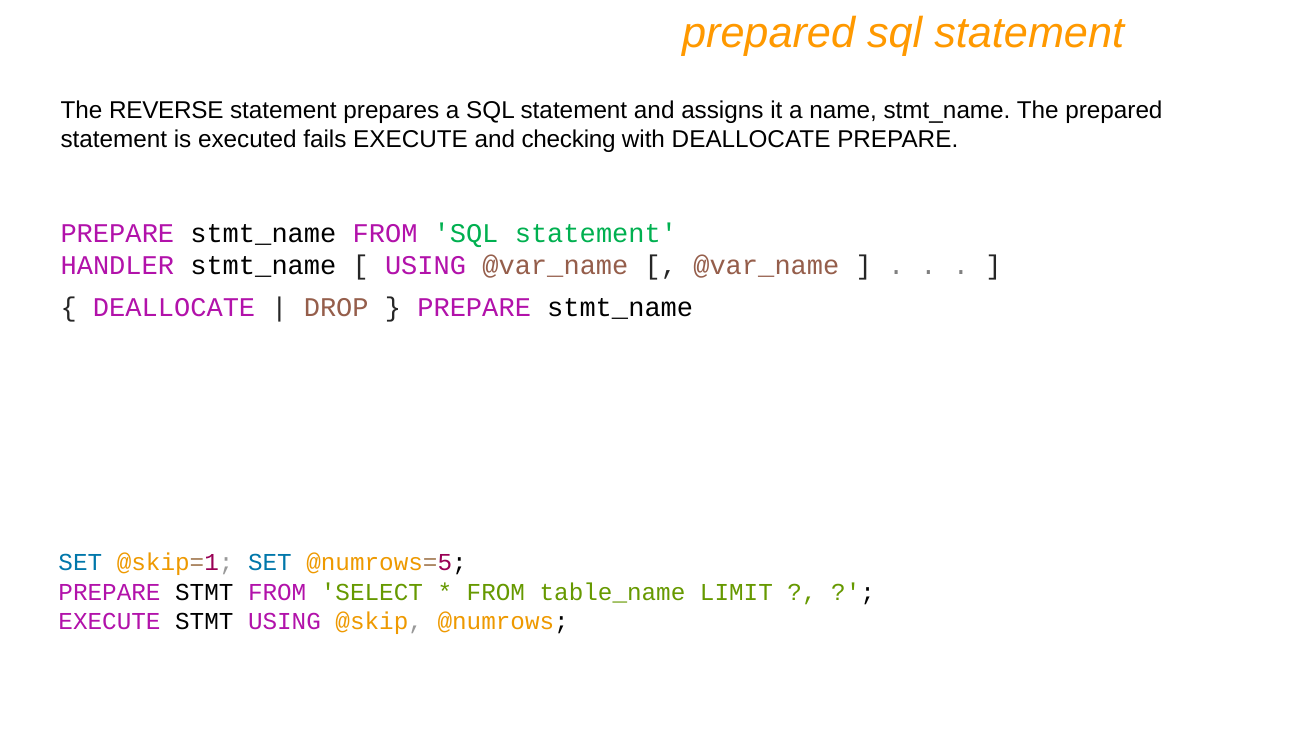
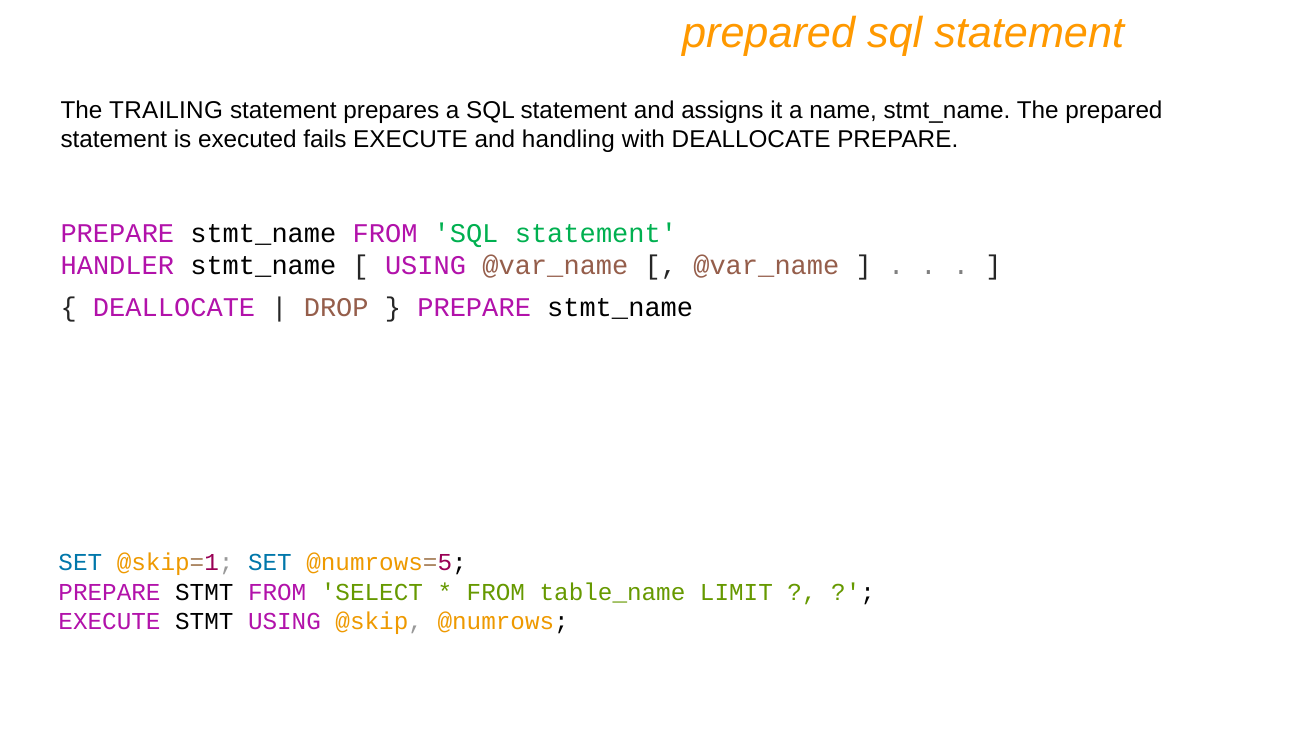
REVERSE: REVERSE -> TRAILING (166, 110)
checking: checking -> handling (568, 139)
